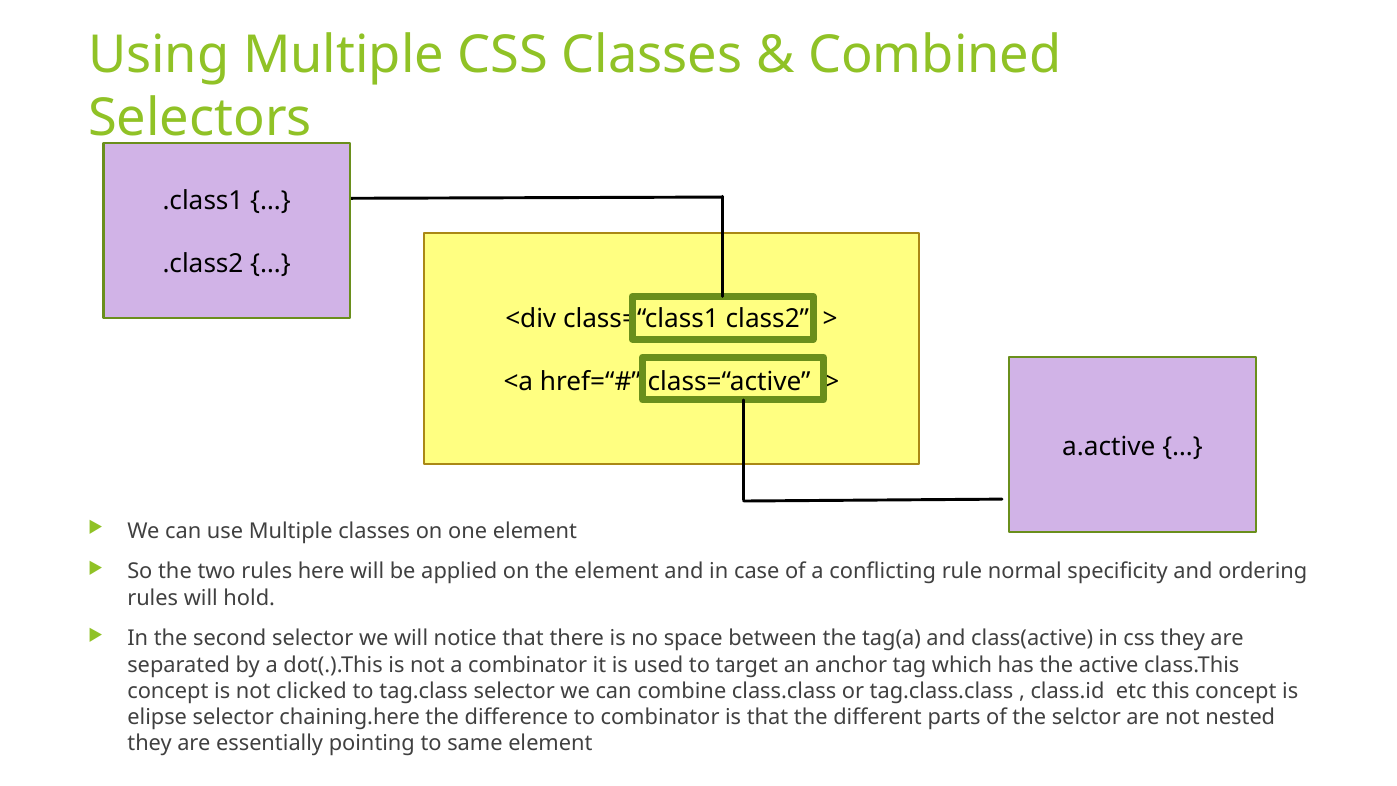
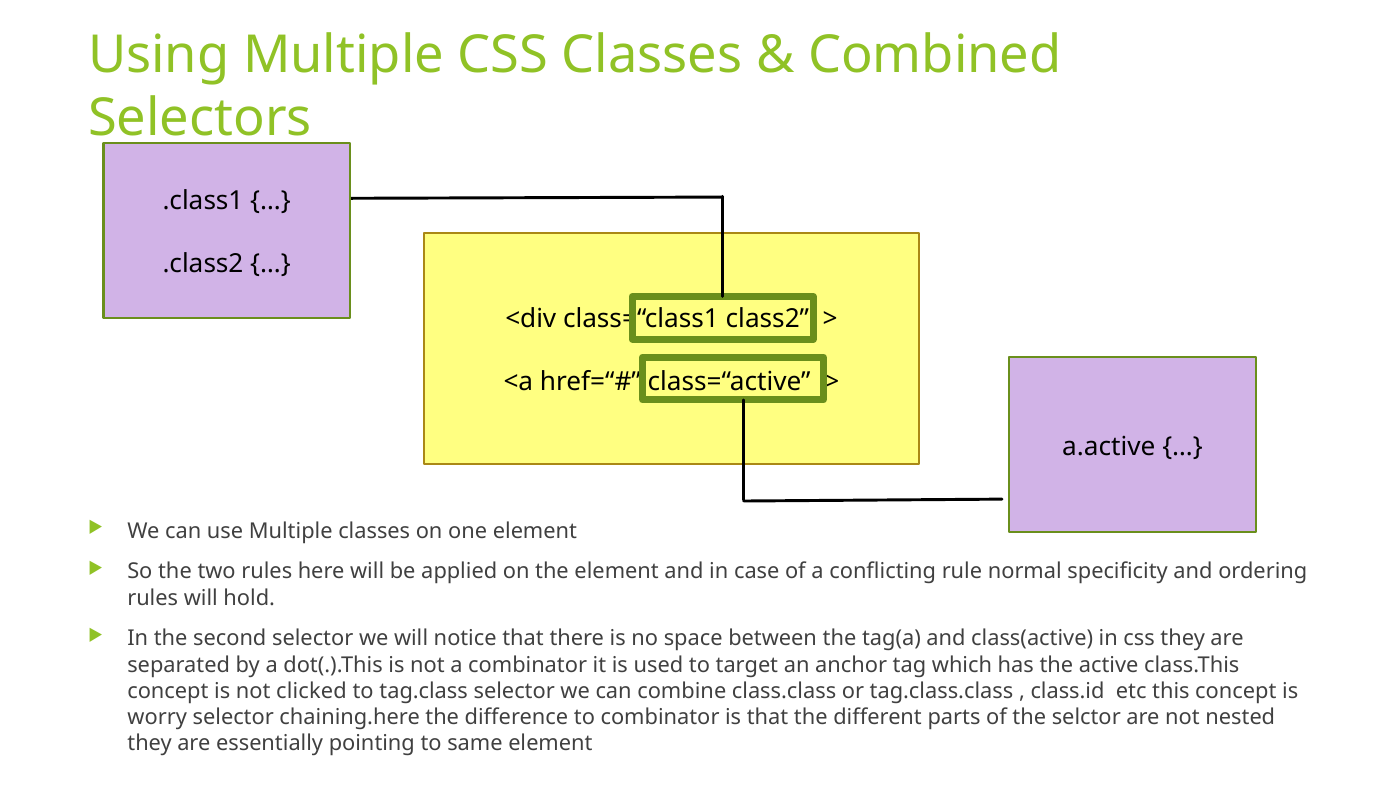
elipse: elipse -> worry (157, 717)
